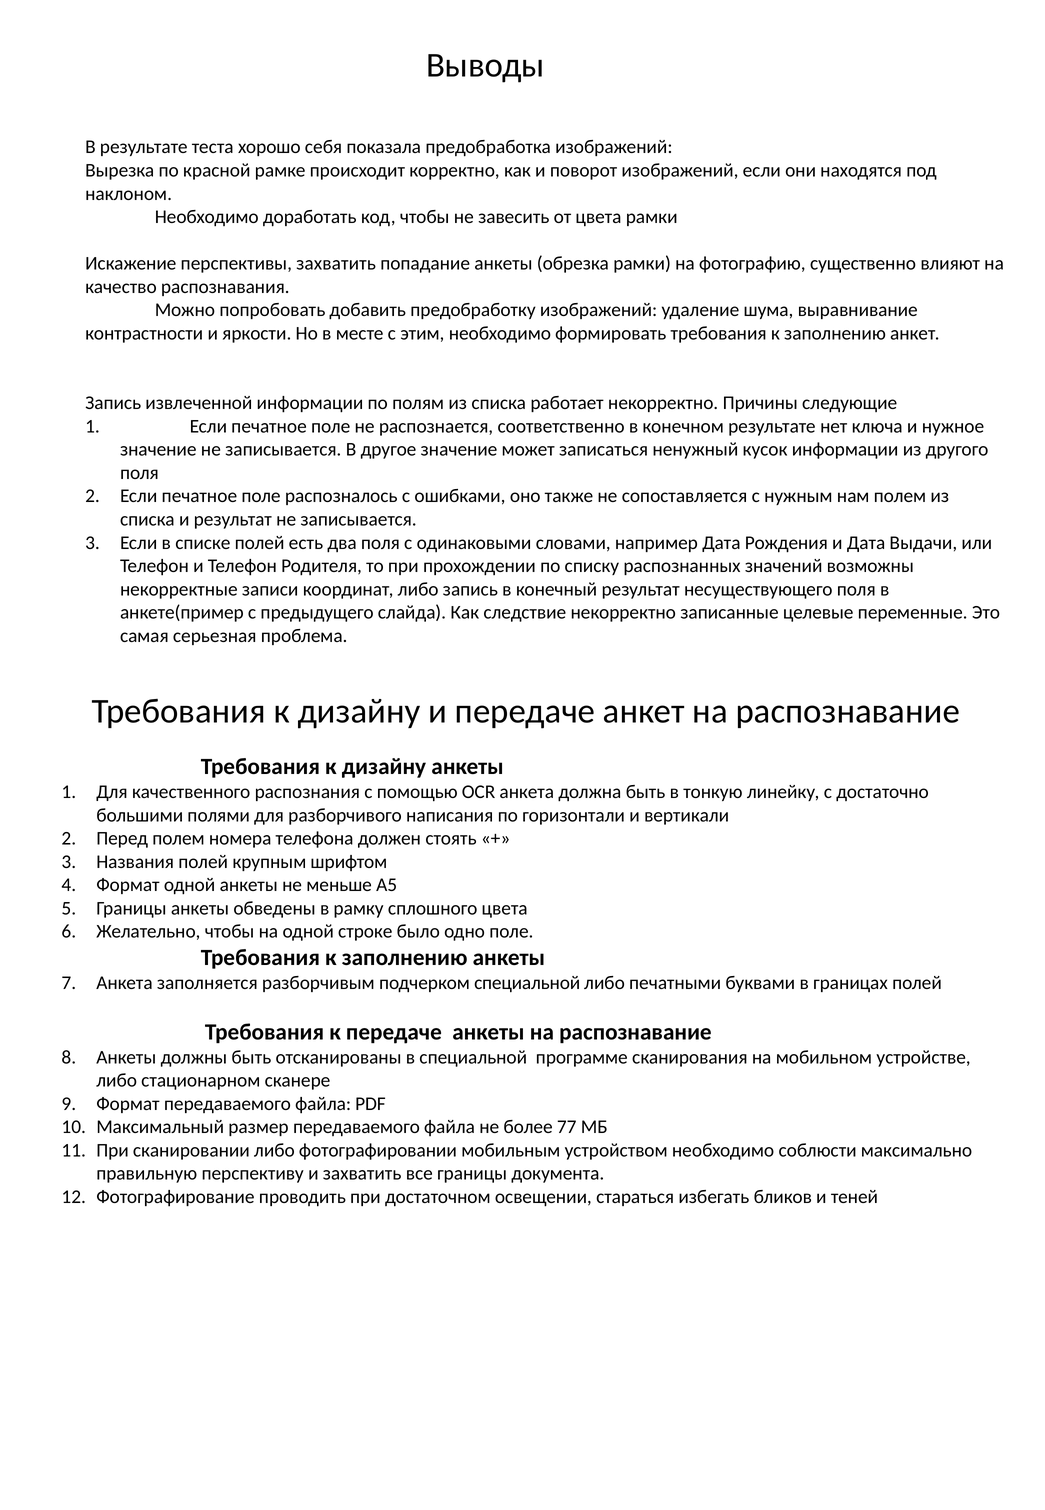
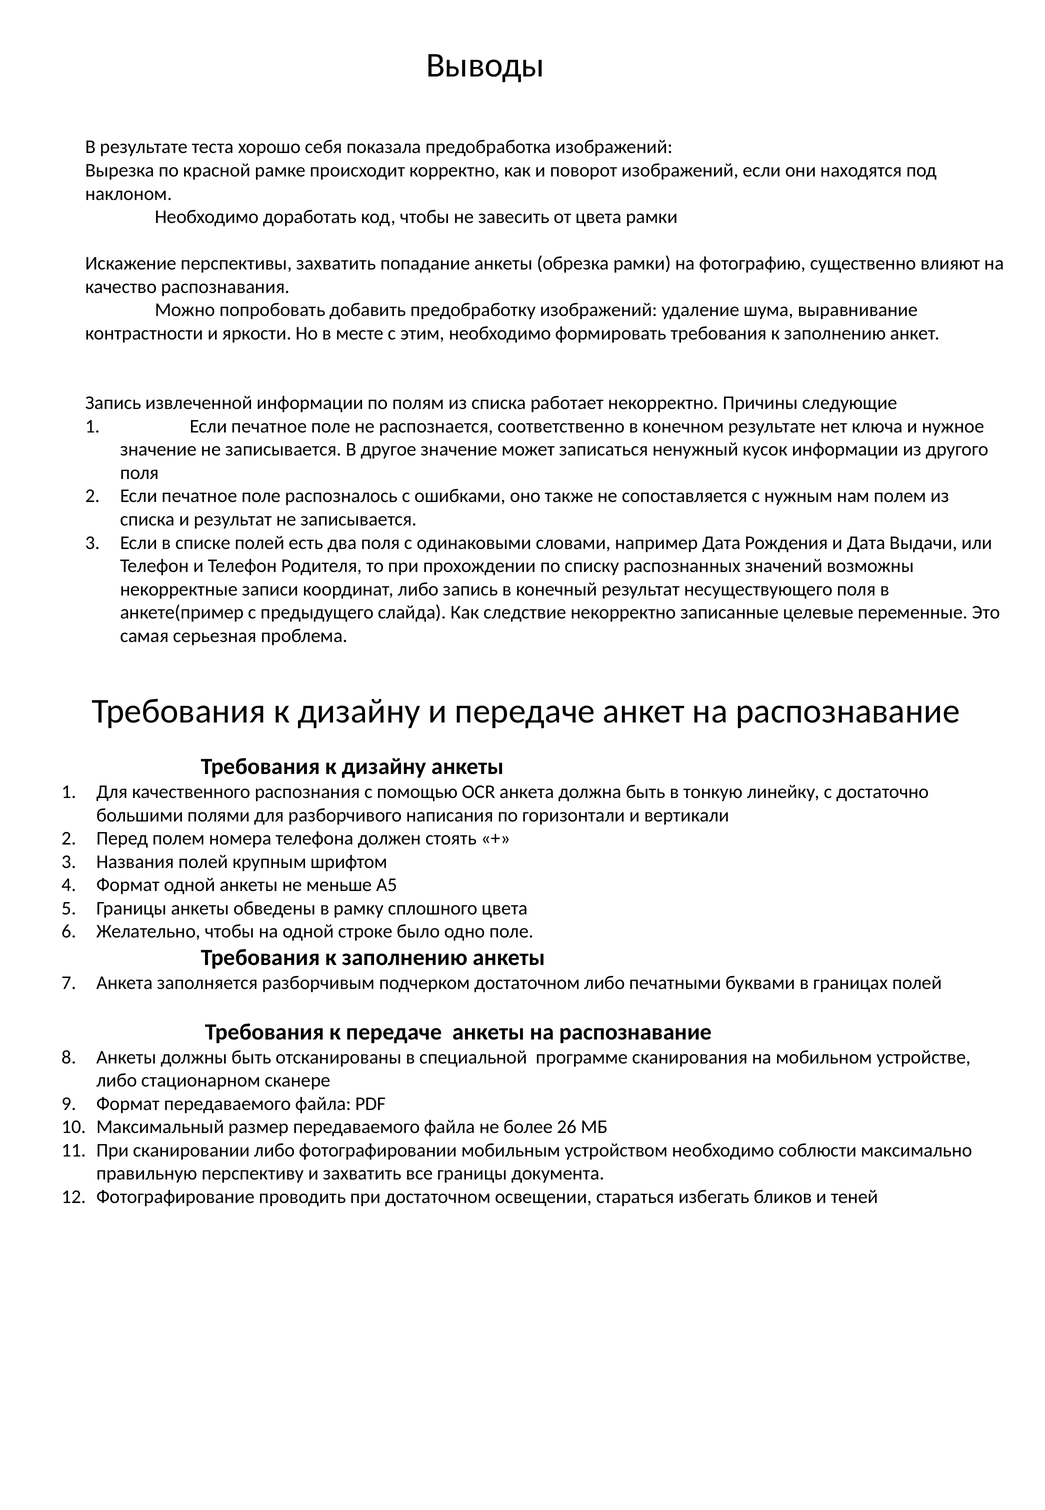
подчерком специальной: специальной -> достаточном (527, 982)
77: 77 -> 26 (567, 1127)
